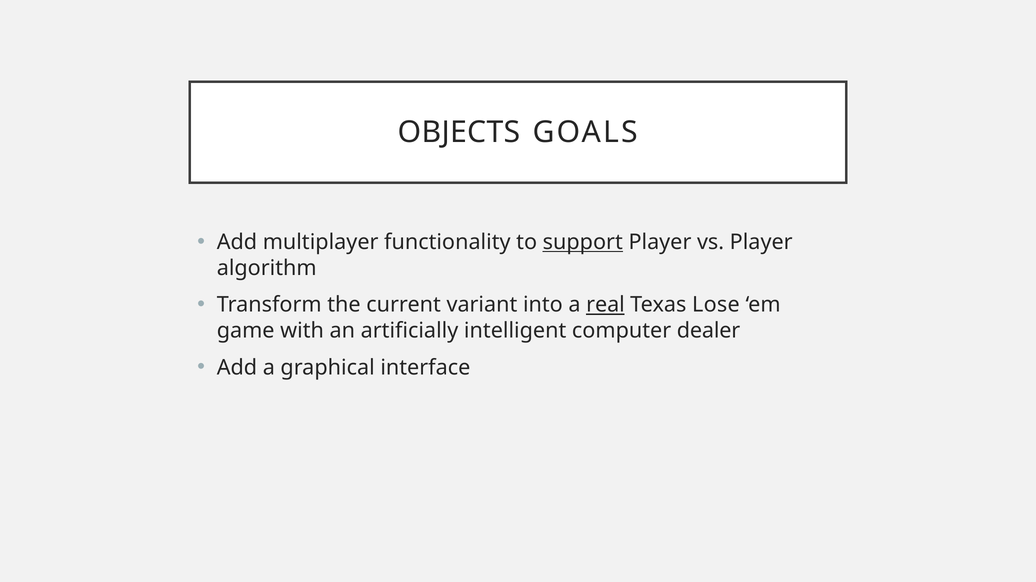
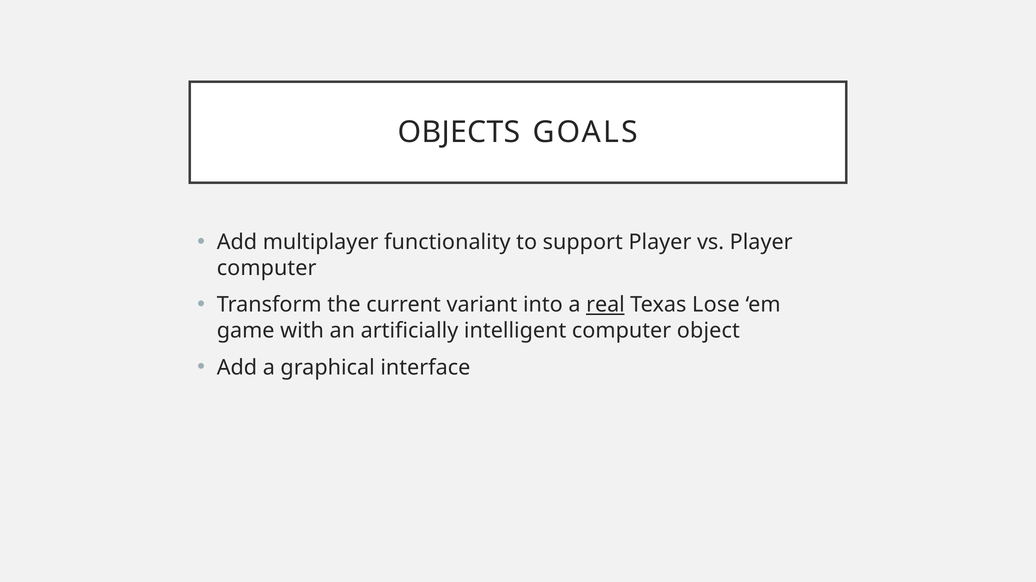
support underline: present -> none (583, 243)
algorithm: algorithm -> computer (267, 268)
dealer: dealer -> object (708, 331)
